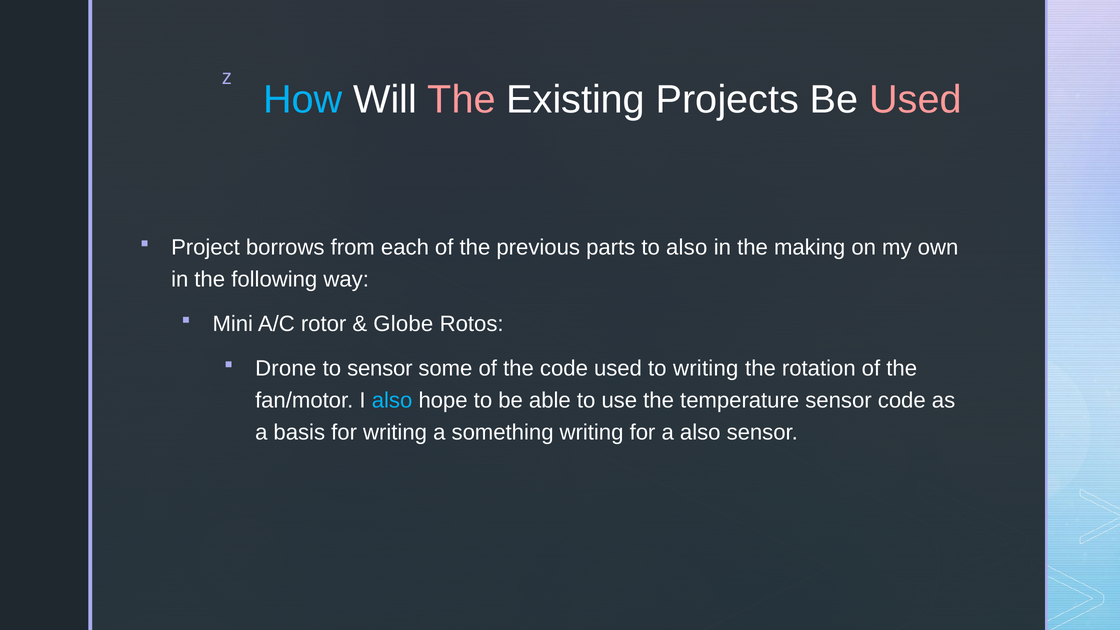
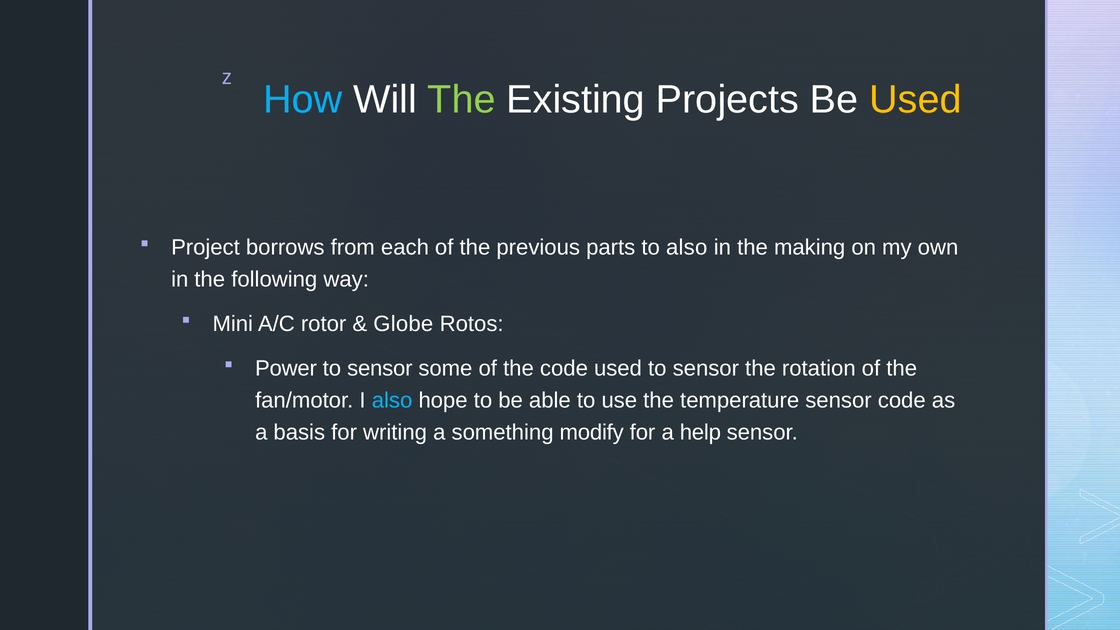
The colour: pink -> light green (461, 100)
Used colour: pink -> yellow (915, 100)
Drone: Drone -> Power (286, 369)
used to writing: writing -> sensor (706, 369)
something writing: writing -> modify (592, 432)
a also: also -> help (700, 432)
